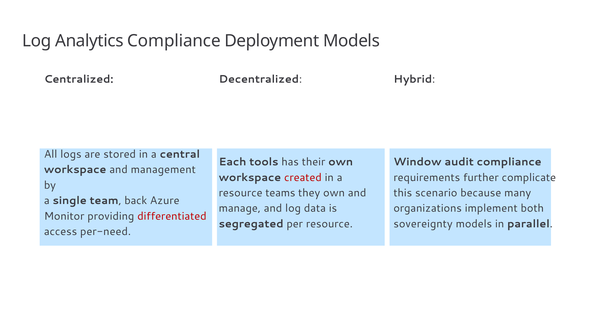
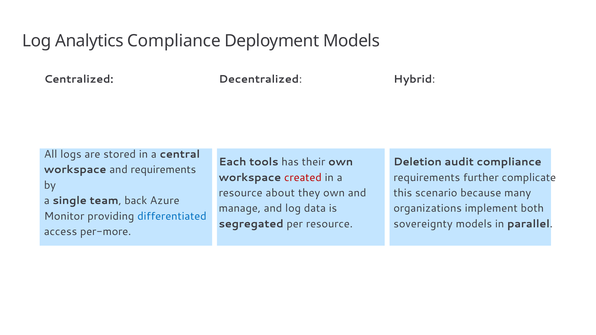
Window: Window -> Deletion (418, 162)
and management: management -> requirements (163, 170)
teams: teams -> about (280, 193)
differentiated colour: red -> blue (172, 216)
per-need: per-need -> per-more (106, 232)
